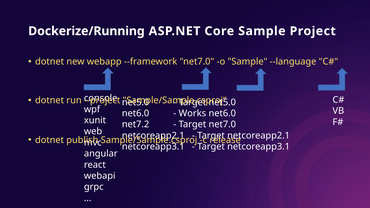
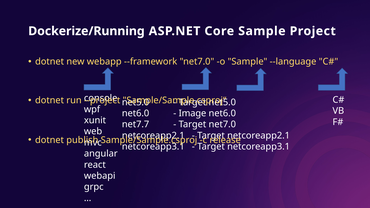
Works: Works -> Image (192, 113)
net7.2: net7.2 -> net7.7 (136, 125)
